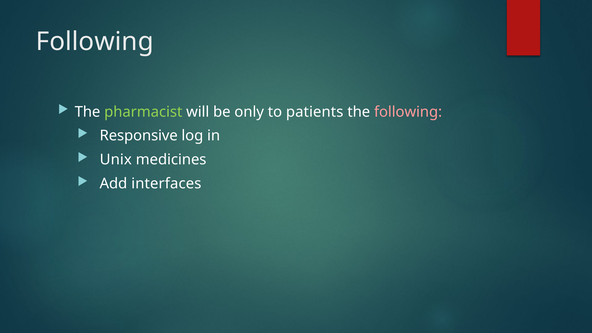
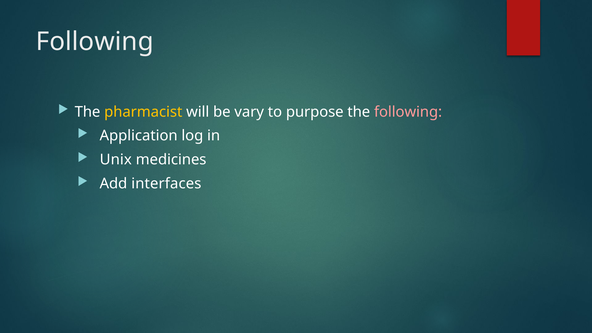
pharmacist colour: light green -> yellow (143, 112)
only: only -> vary (249, 112)
patients: patients -> purpose (315, 112)
Responsive: Responsive -> Application (139, 136)
